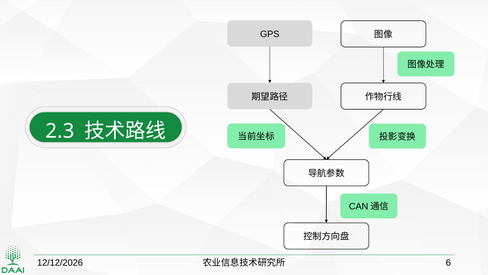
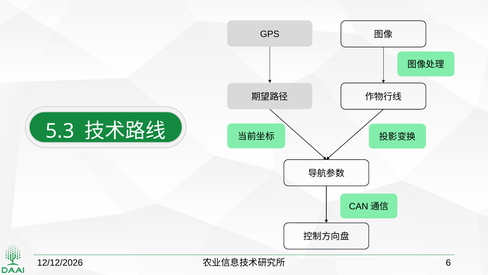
2.3: 2.3 -> 5.3 (60, 131)
